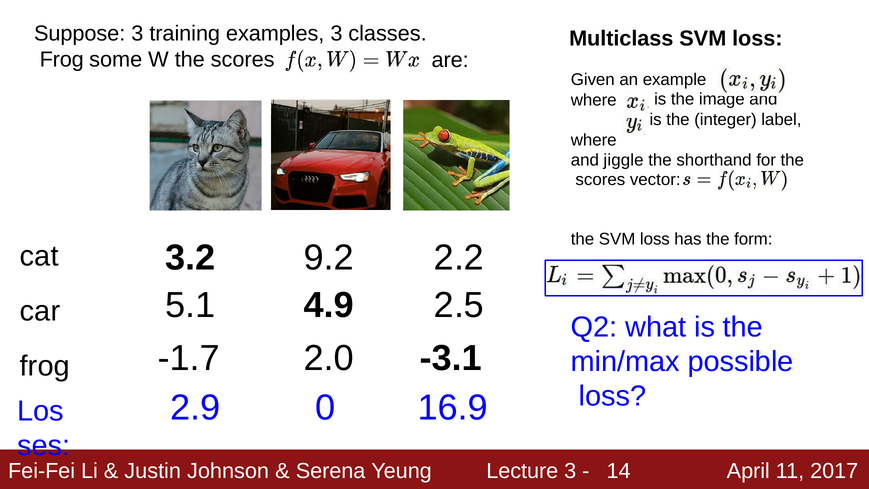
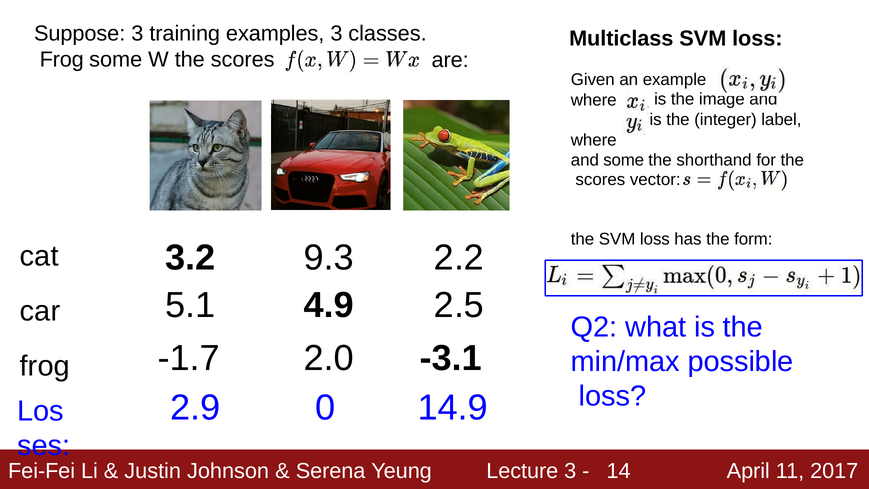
and jiggle: jiggle -> some (624, 160)
9.2: 9.2 -> 9.3 (329, 258)
16.9: 16.9 -> 14.9 (453, 408)
